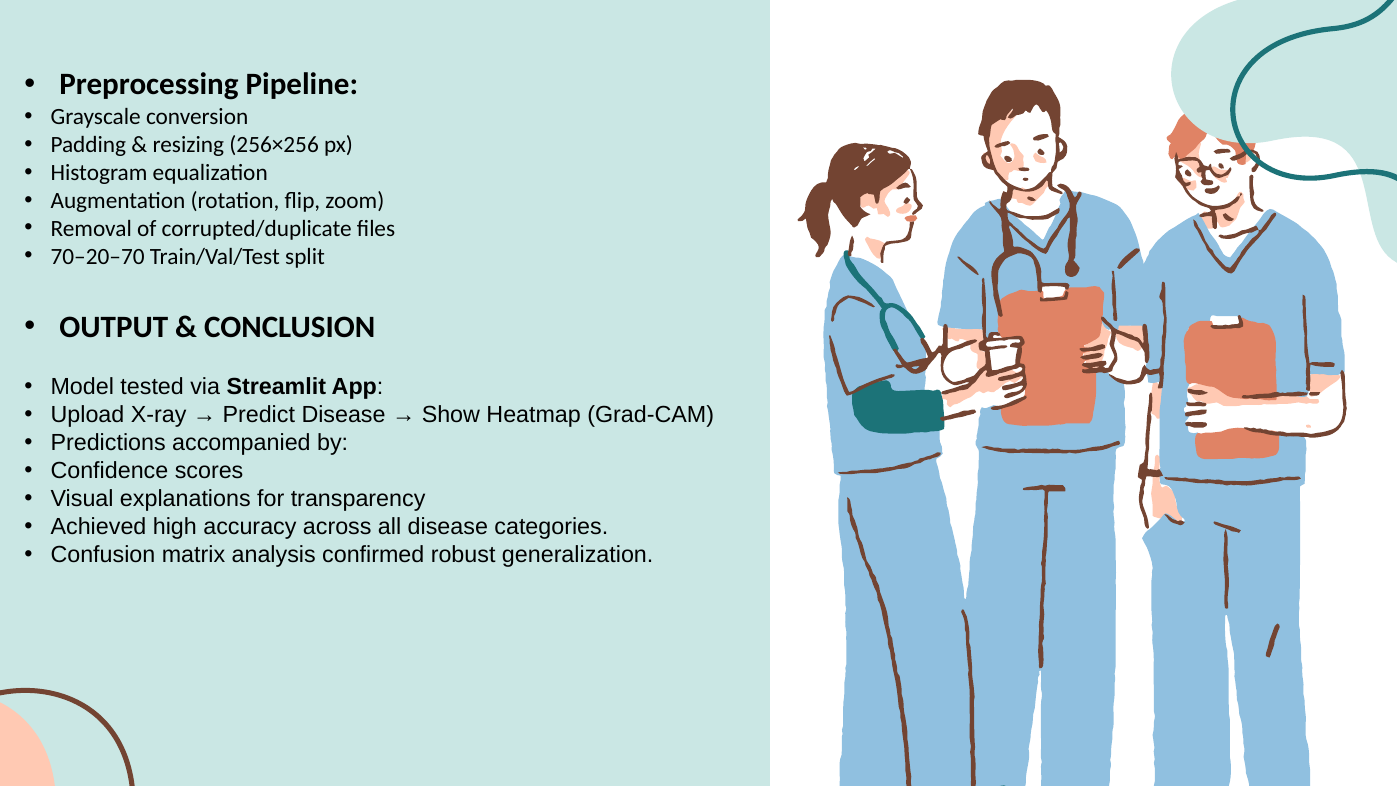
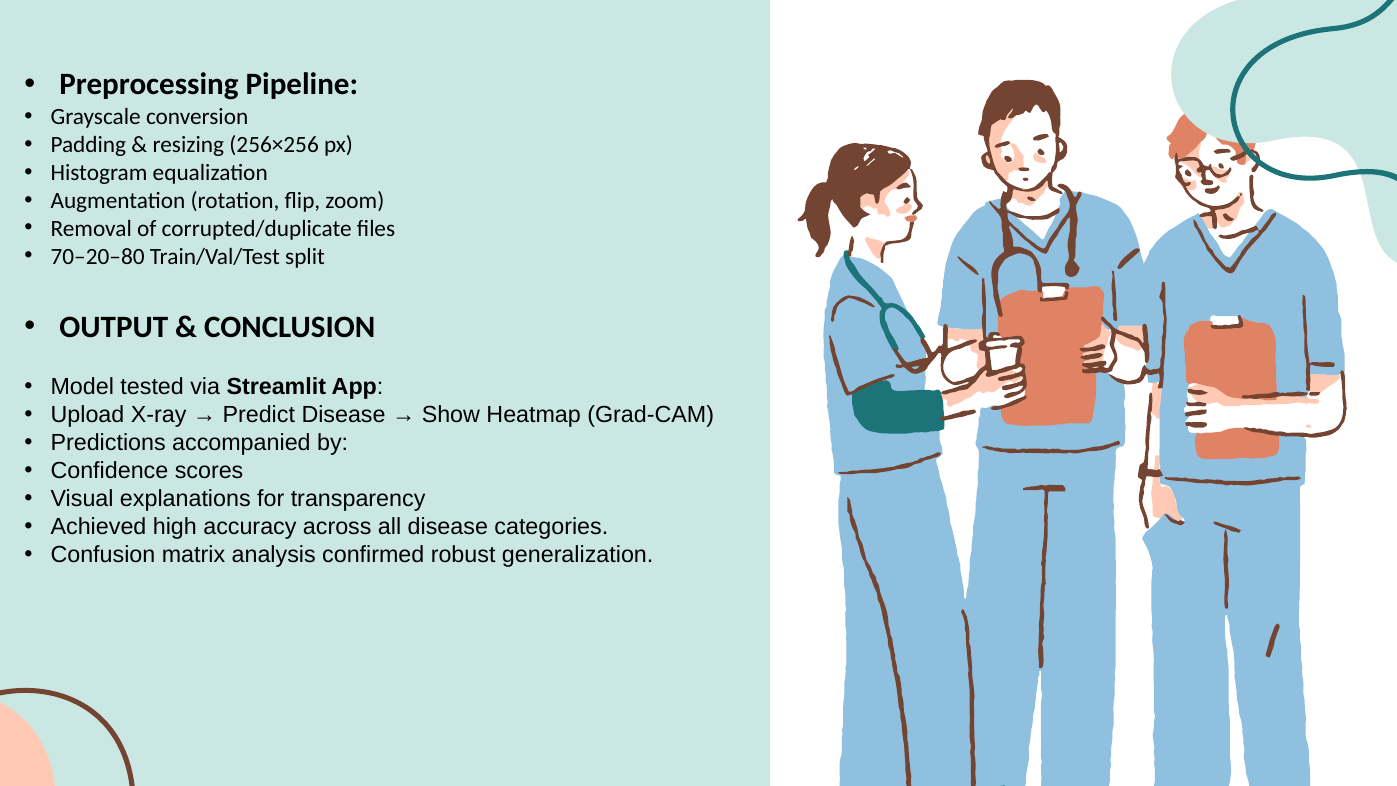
70–20–70: 70–20–70 -> 70–20–80 (98, 256)
